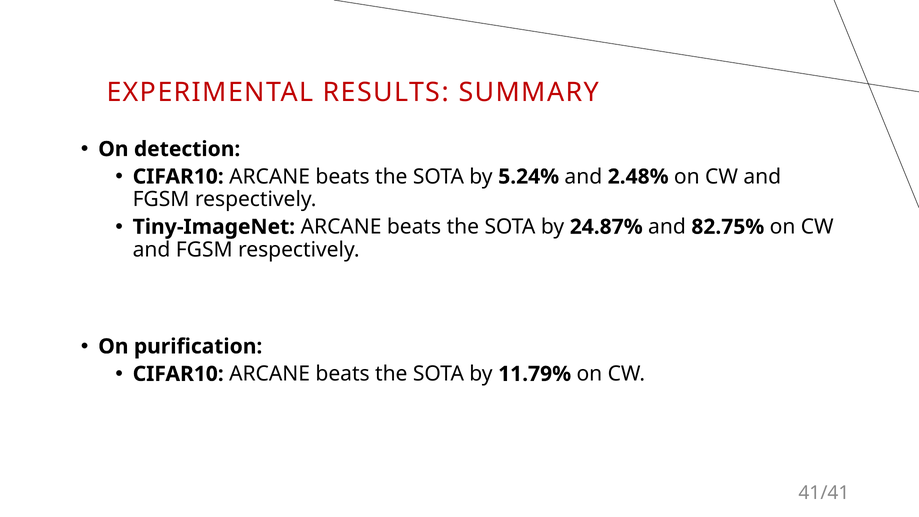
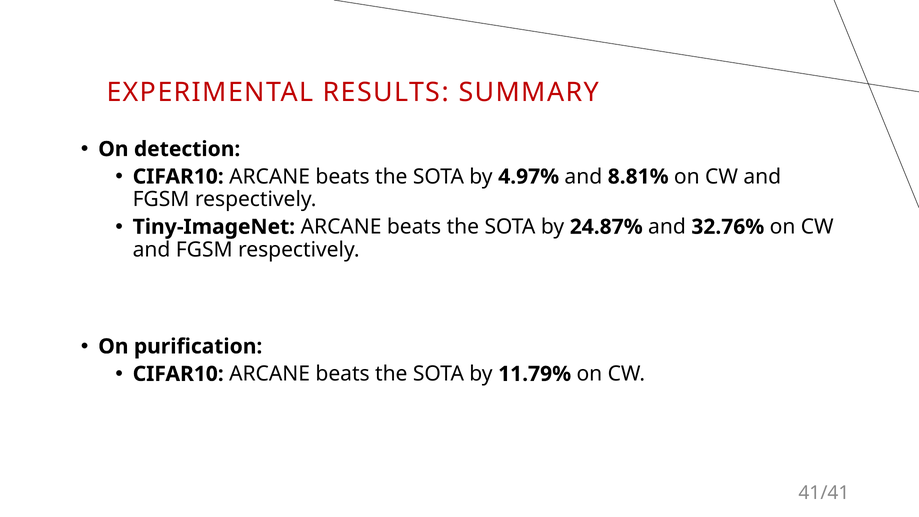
5.24%: 5.24% -> 4.97% (529, 177)
2.48%: 2.48% -> 8.81% (638, 177)
82.75%: 82.75% -> 32.76% (728, 227)
